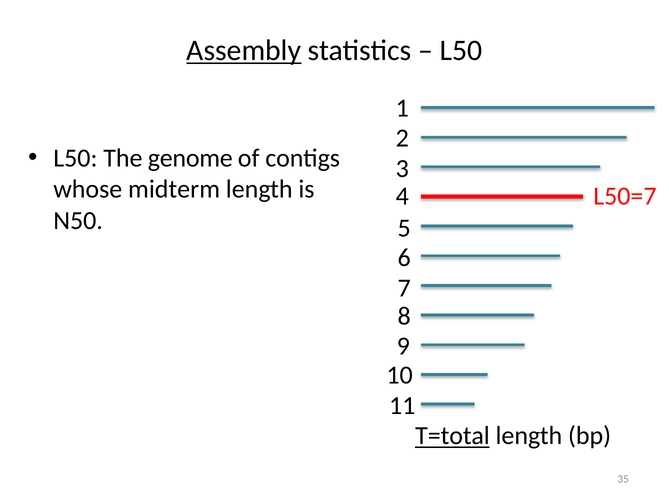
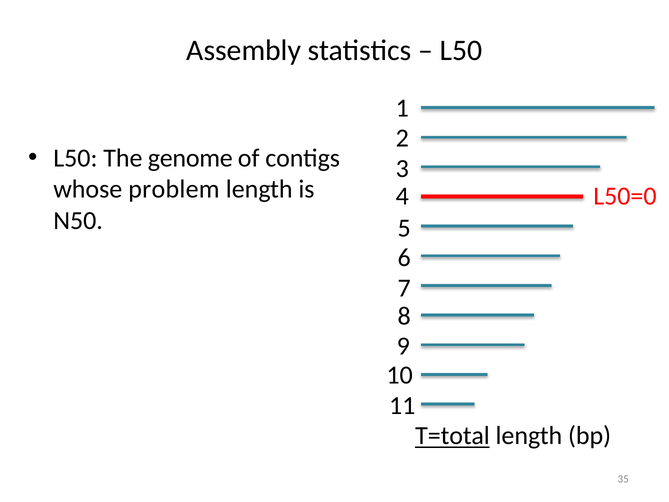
Assembly underline: present -> none (244, 50)
midterm: midterm -> problem (174, 189)
L50=7: L50=7 -> L50=0 (625, 196)
